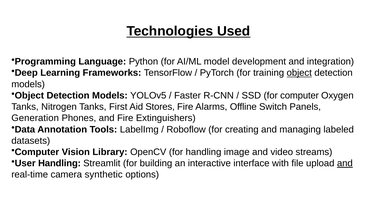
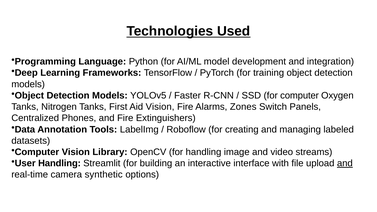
object underline: present -> none (299, 73)
Aid Stores: Stores -> Vision (160, 107)
Offline: Offline -> Zones (243, 107)
Generation: Generation -> Centralized (35, 118)
